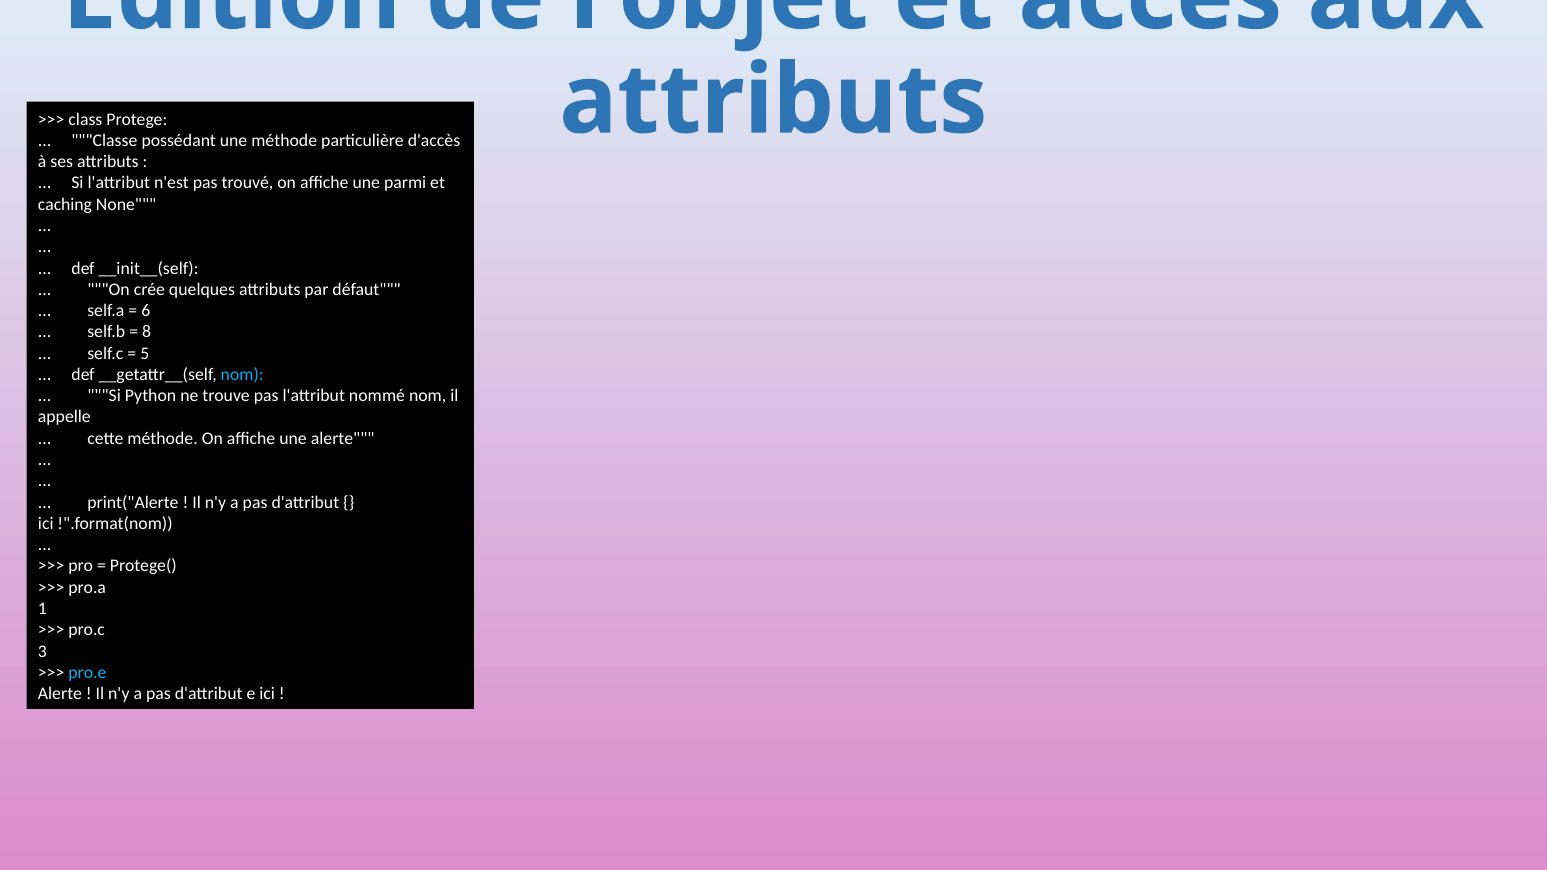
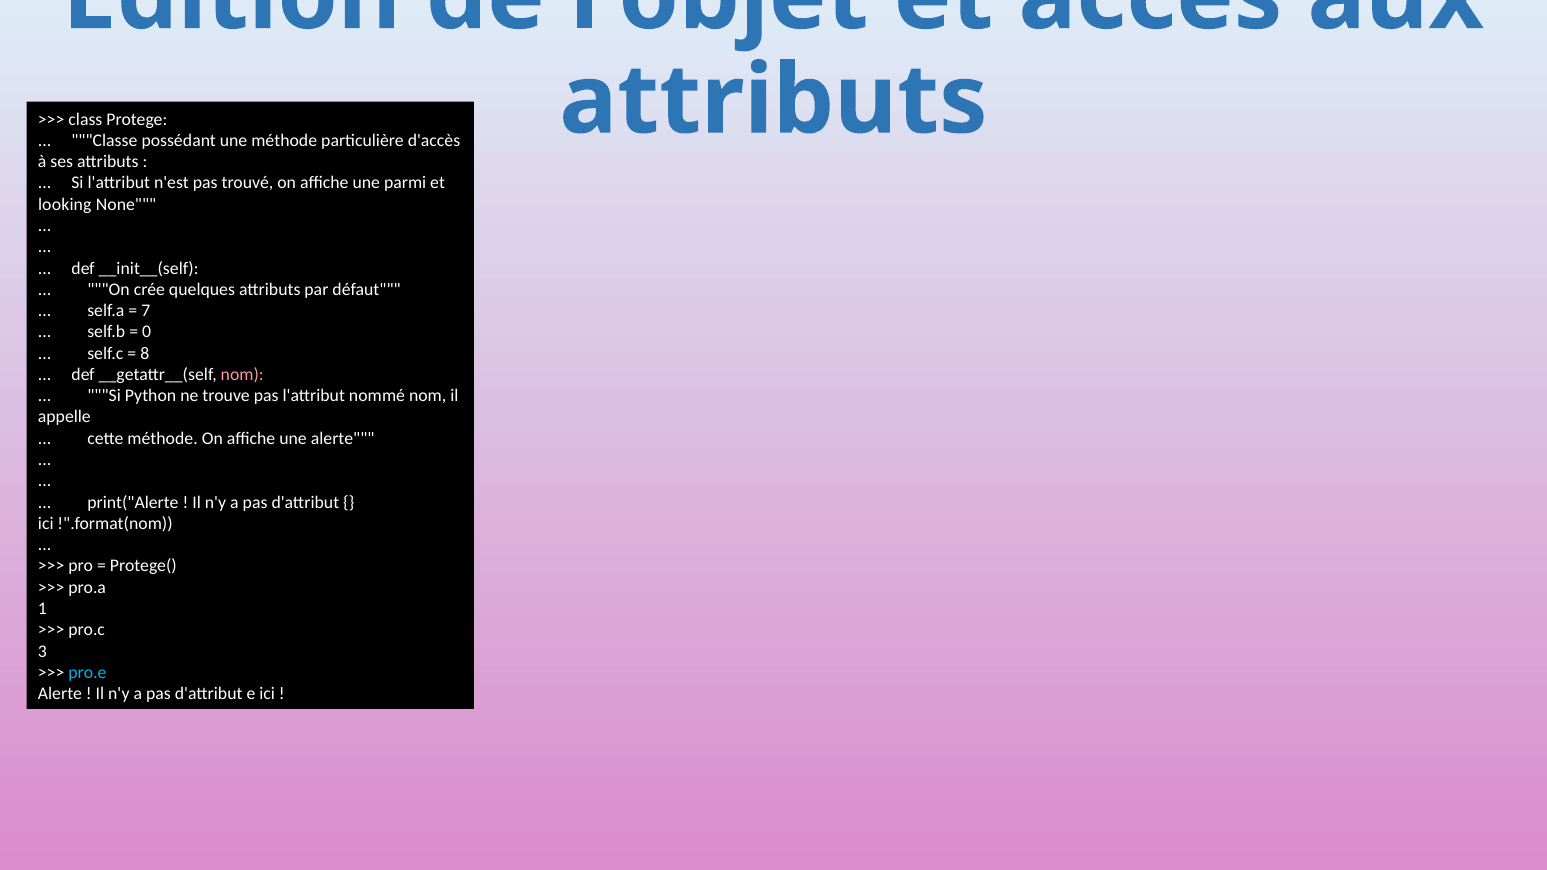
caching: caching -> looking (65, 204)
6: 6 -> 7 (146, 311)
8: 8 -> 0 (147, 332)
5: 5 -> 8 (145, 353)
nom colour: light blue -> pink (242, 375)
